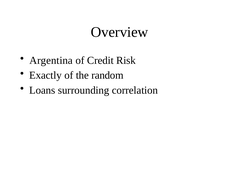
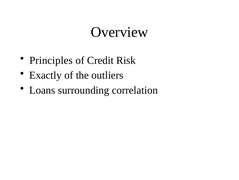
Argentina: Argentina -> Principles (51, 60)
random: random -> outliers (107, 75)
